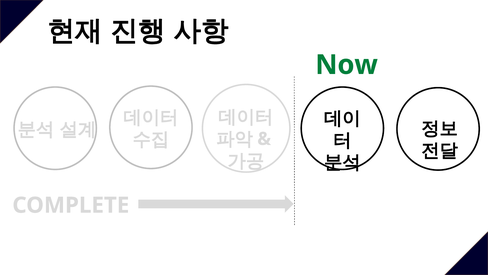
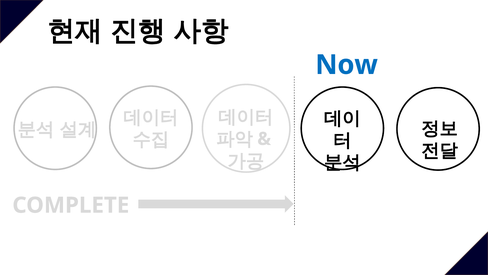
Now colour: green -> blue (347, 65)
